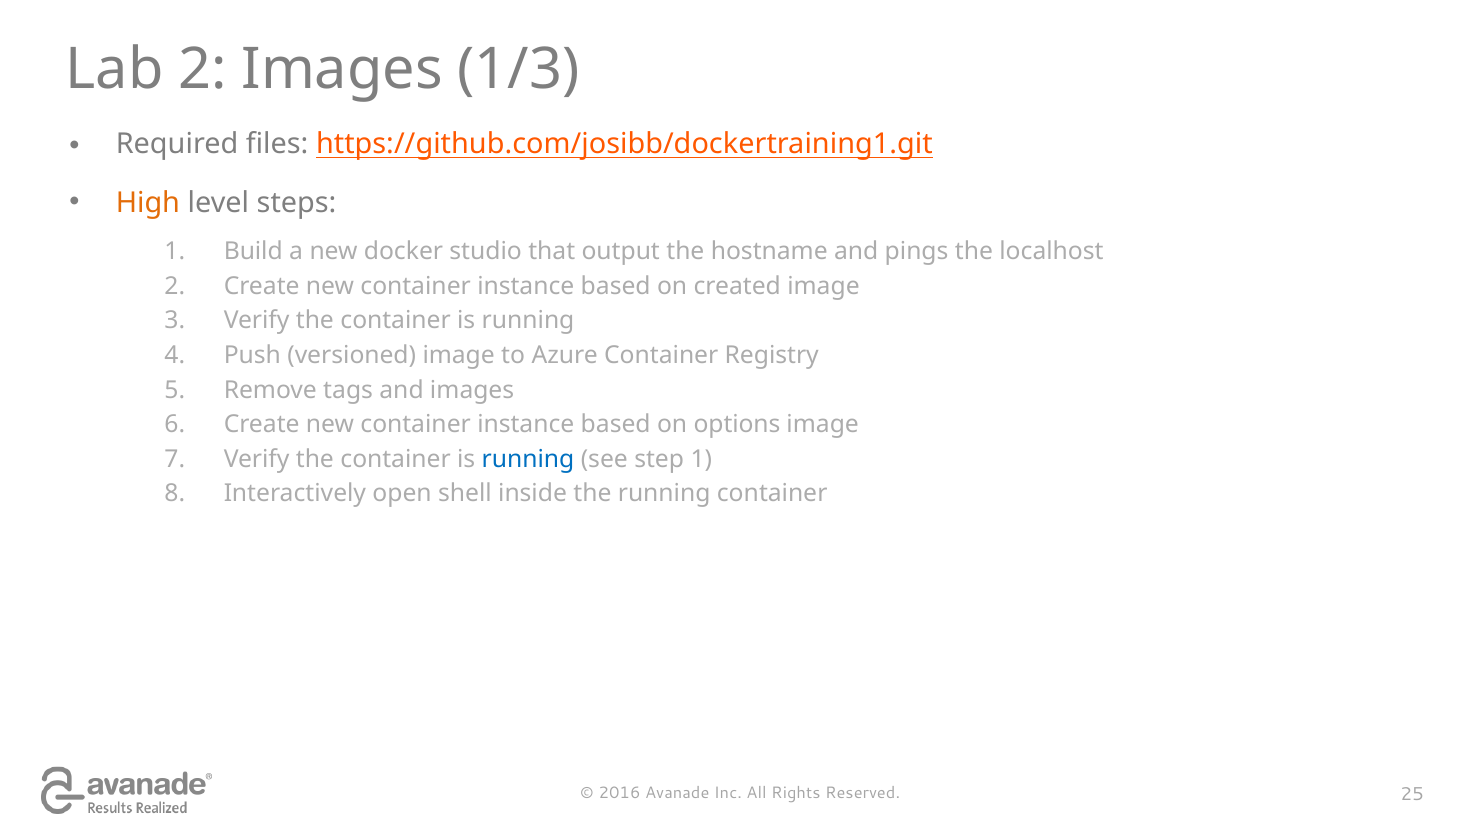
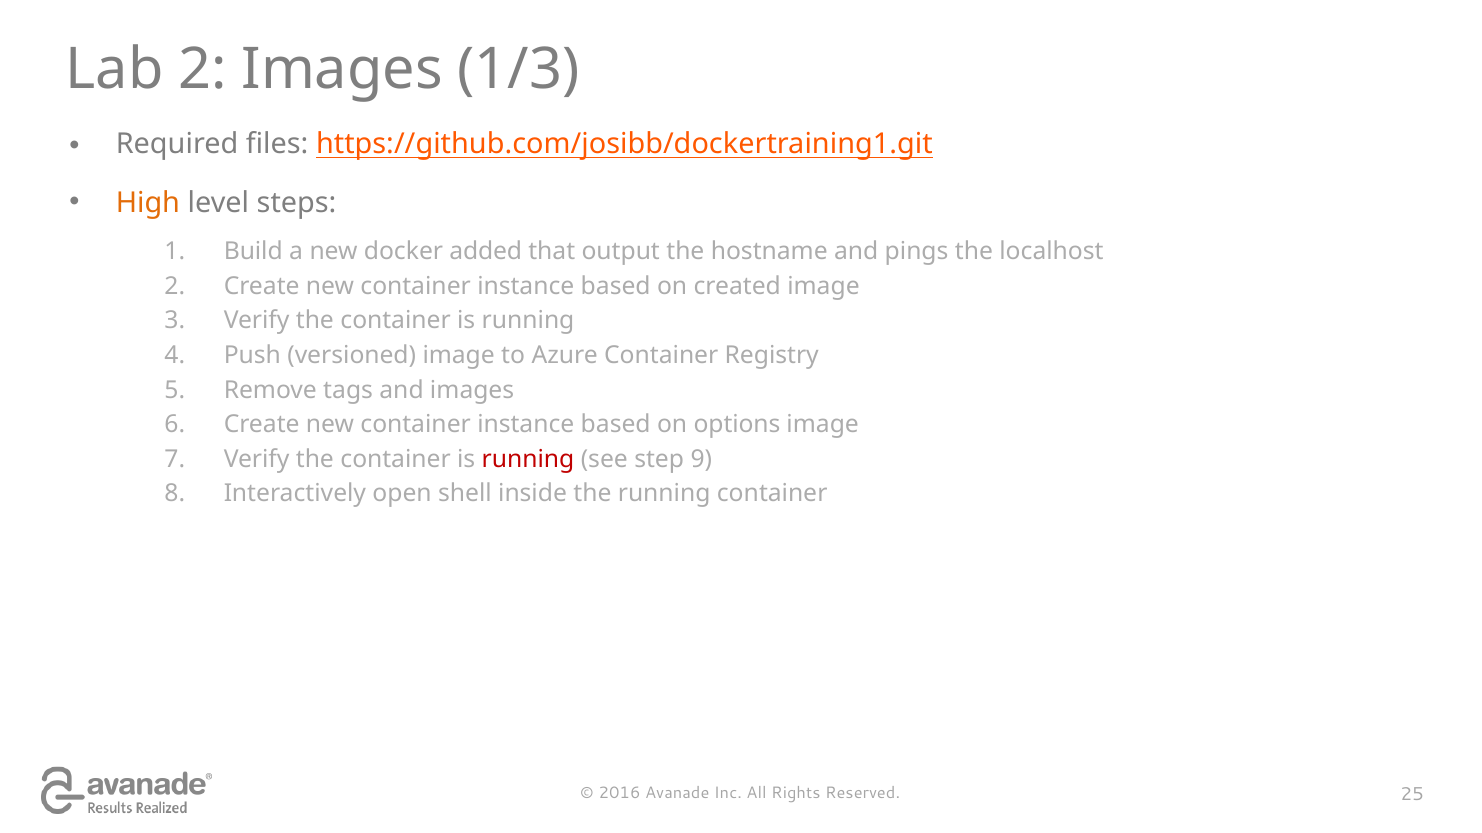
studio: studio -> added (486, 252)
running colour: blue -> red (528, 460)
step 1: 1 -> 9 (701, 460)
